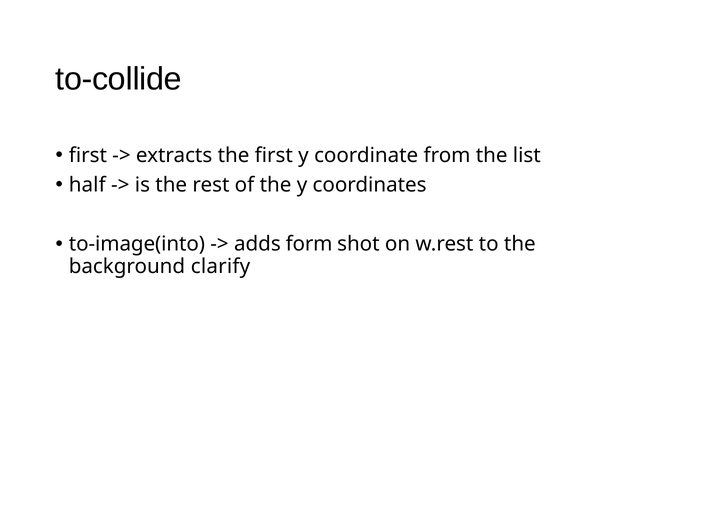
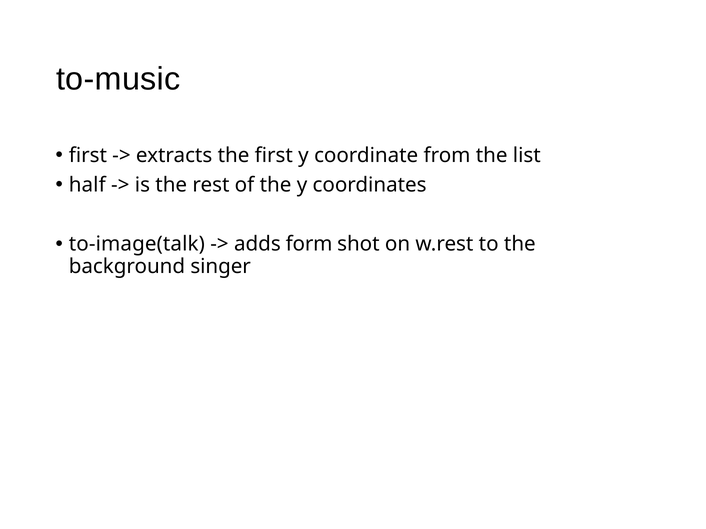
to-collide: to-collide -> to-music (118, 79)
to-image(into: to-image(into -> to-image(talk (137, 244)
clarify: clarify -> singer (221, 267)
